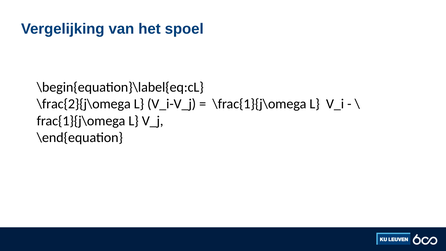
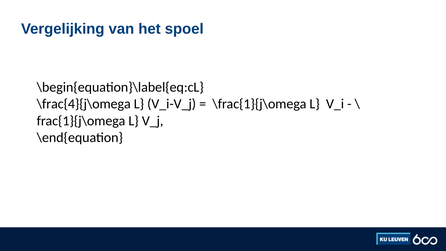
\frac{2}{j\omega: \frac{2}{j\omega -> \frac{4}{j\omega (84, 104)
